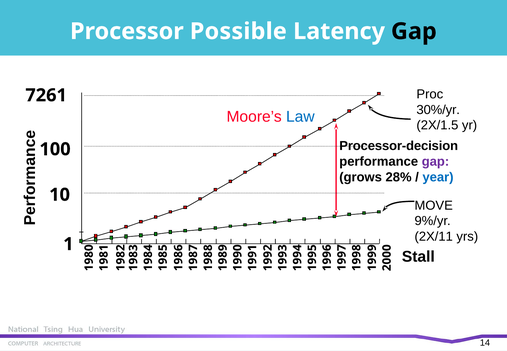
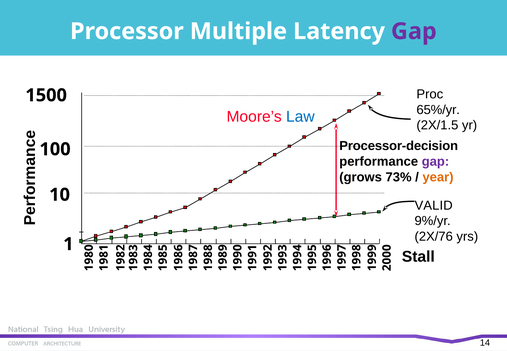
Possible: Possible -> Multiple (238, 31)
Gap colour: black -> purple (414, 31)
7261: 7261 -> 1500 (46, 95)
30%/yr: 30%/yr -> 65%/yr (438, 110)
28%: 28% -> 73% (399, 177)
year colour: blue -> orange (438, 177)
MOVE: MOVE -> VALID (434, 205)
2X/11: 2X/11 -> 2X/76 (434, 237)
